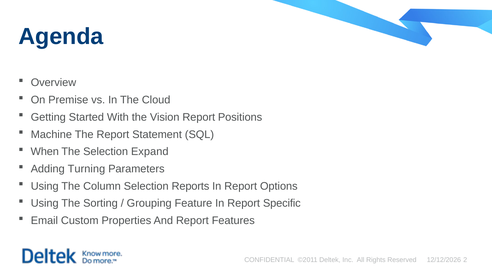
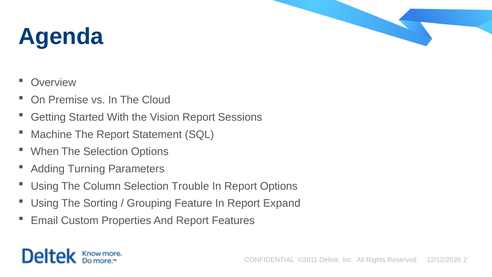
Positions: Positions -> Sessions (240, 117)
Selection Expand: Expand -> Options (150, 152)
Reports: Reports -> Trouble (190, 186)
Specific: Specific -> Expand (282, 203)
